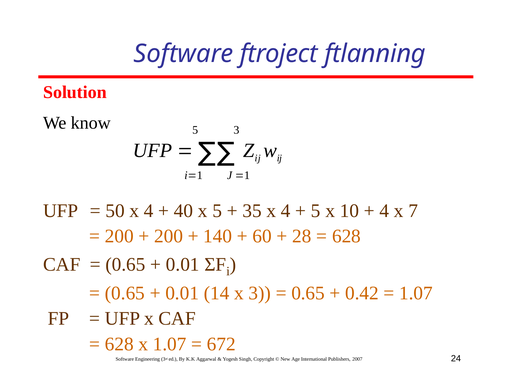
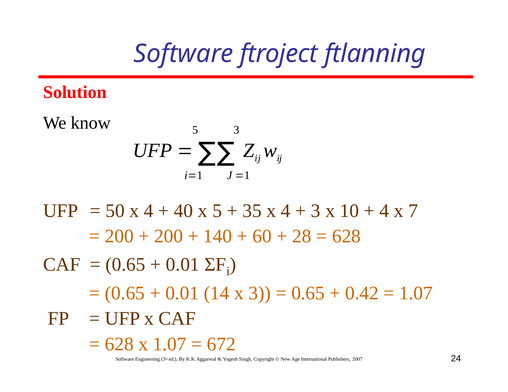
5: 5 -> 3 (316, 211)
